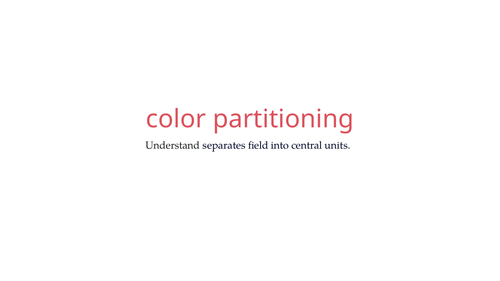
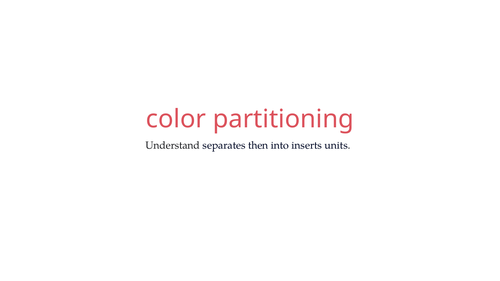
field: field -> then (258, 146)
central: central -> inserts (307, 146)
